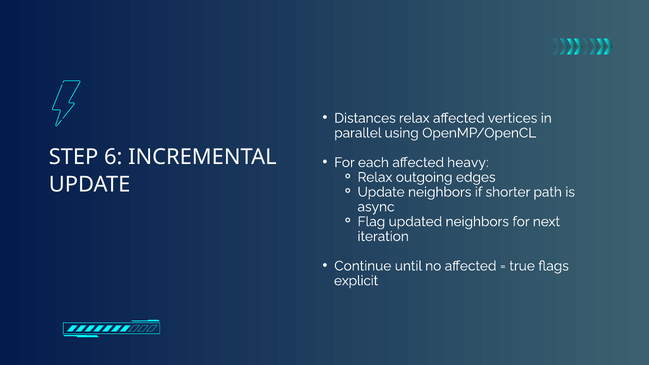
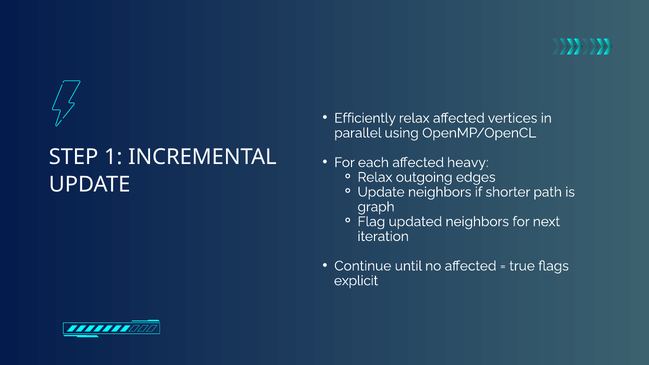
Distances: Distances -> Efficiently (365, 118)
6: 6 -> 1 (113, 157)
async: async -> graph (376, 207)
